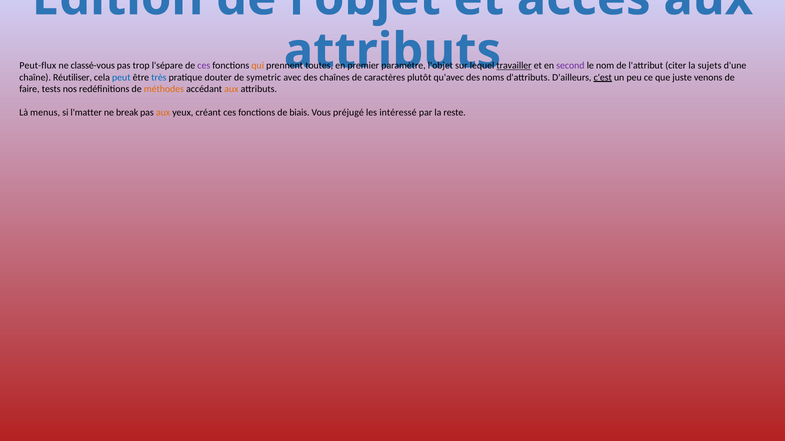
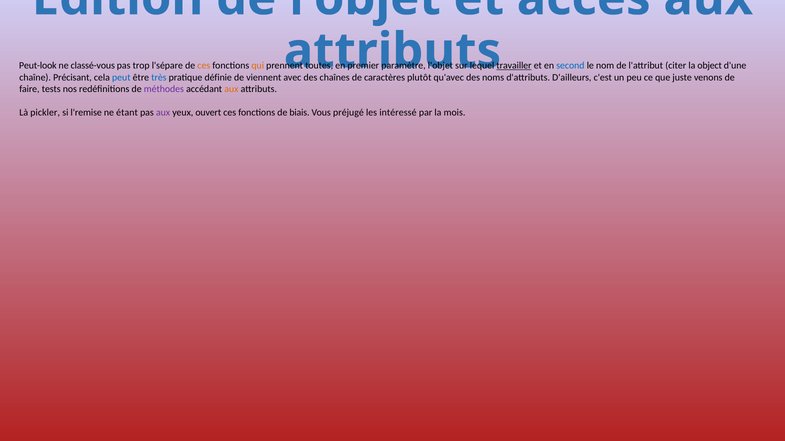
Peut-flux: Peut-flux -> Peut-look (38, 66)
ces colour: purple -> orange (204, 66)
second colour: purple -> blue (570, 66)
sujets: sujets -> object (710, 66)
Réutiliser: Réutiliser -> Précisant (72, 77)
douter: douter -> définie (218, 77)
symetric: symetric -> viennent (264, 77)
c'est underline: present -> none (603, 77)
méthodes colour: orange -> purple (164, 89)
menus: menus -> pickler (45, 113)
l'matter: l'matter -> l'remise (86, 113)
break: break -> étant (127, 113)
aux colour: orange -> purple (163, 113)
créant: créant -> ouvert (208, 113)
reste: reste -> mois (455, 113)
